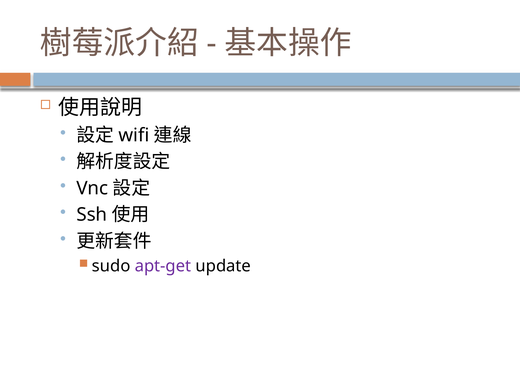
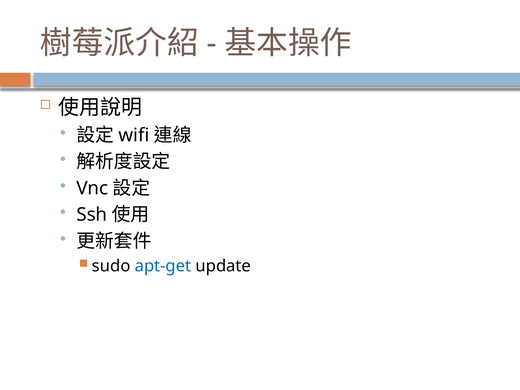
apt-get colour: purple -> blue (163, 266)
